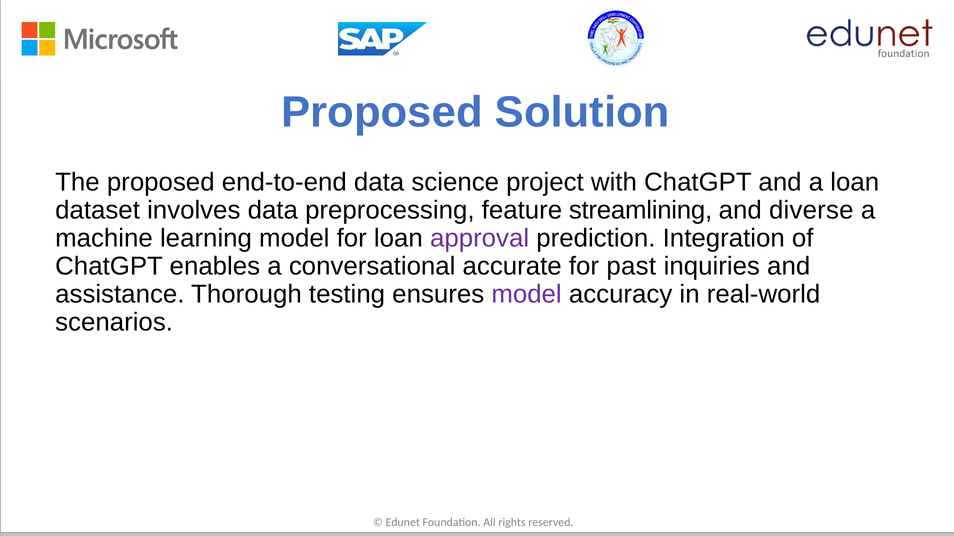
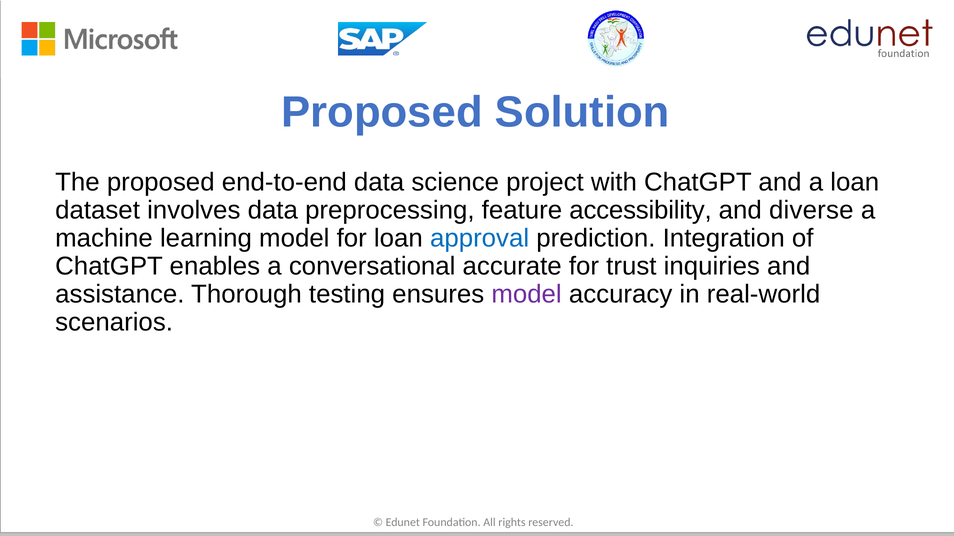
streamlining: streamlining -> accessibility (641, 211)
approval colour: purple -> blue (480, 238)
past: past -> trust (631, 266)
